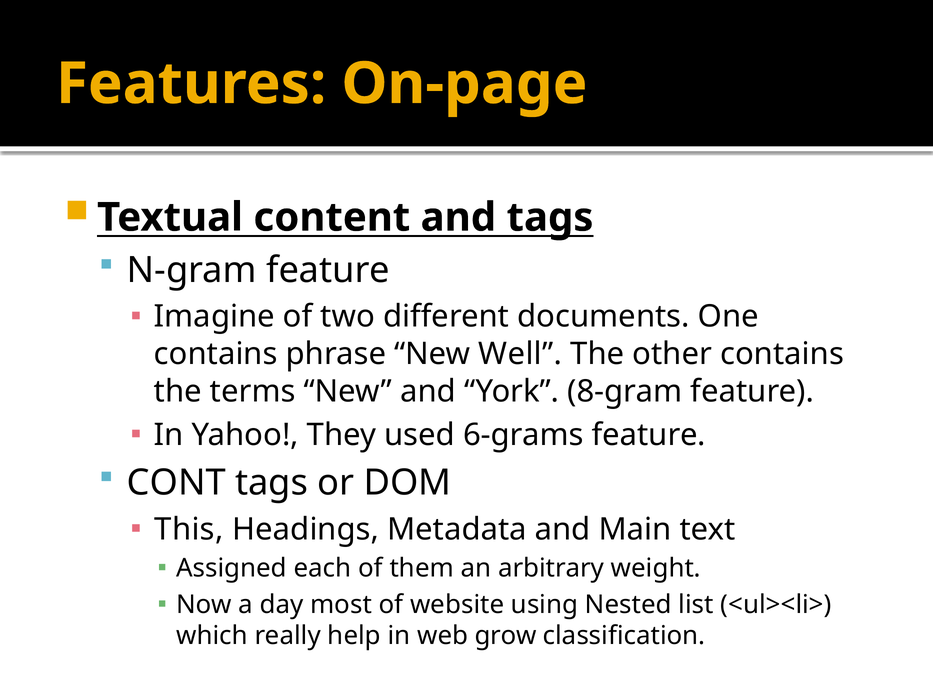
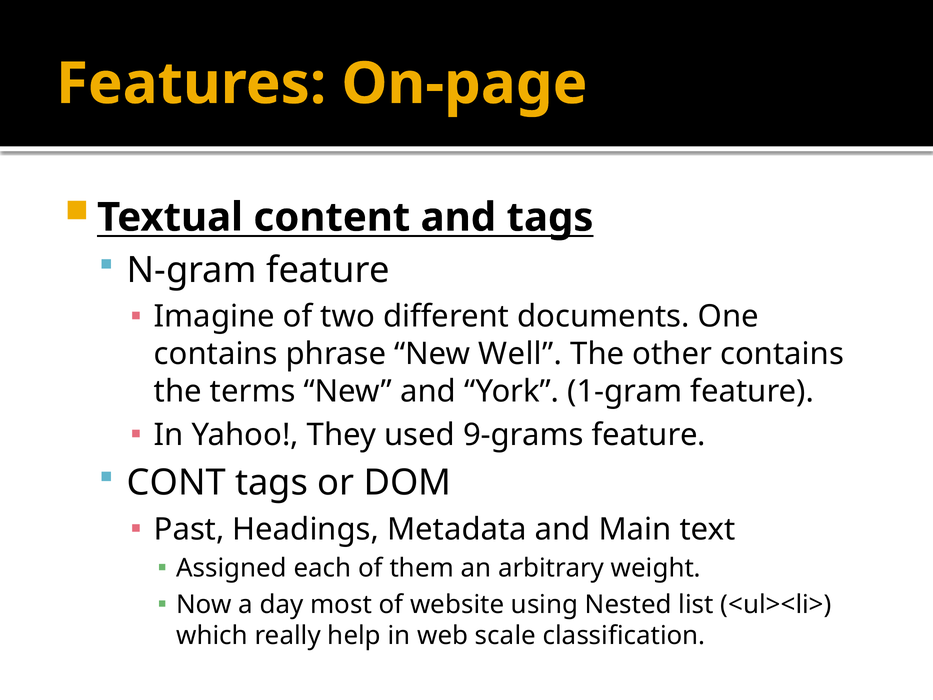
8-gram: 8-gram -> 1-gram (625, 391)
6-grams: 6-grams -> 9-grams (523, 435)
This: This -> Past (189, 529)
grow: grow -> scale (505, 636)
